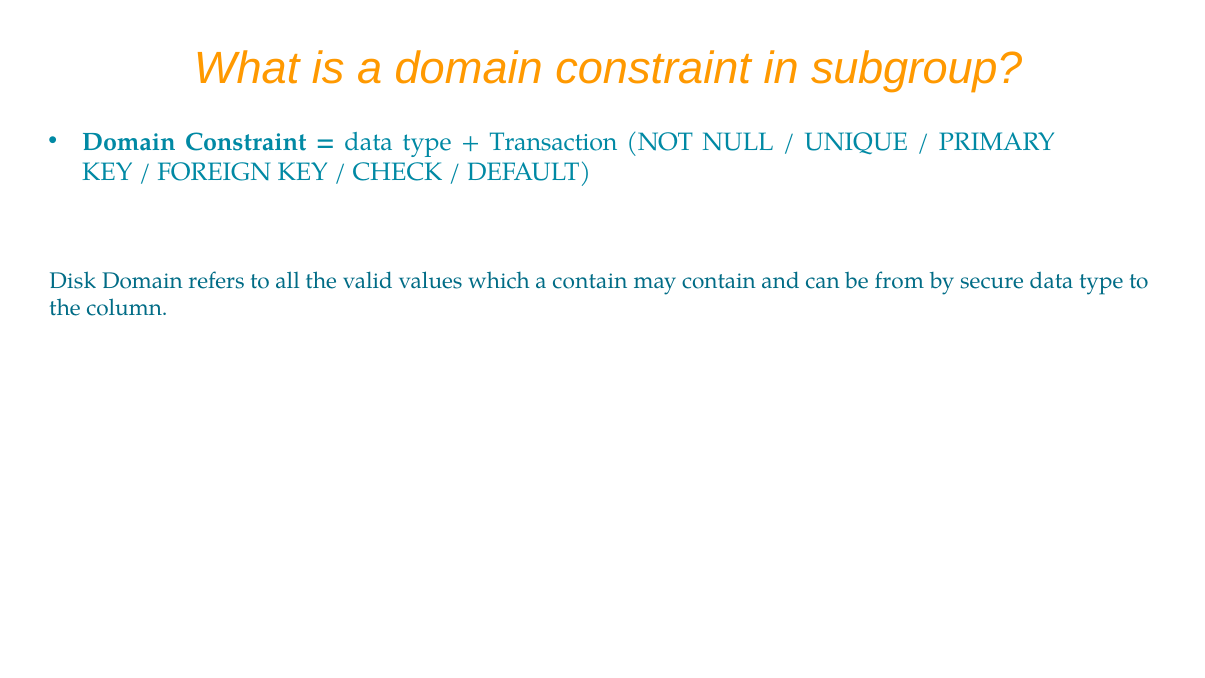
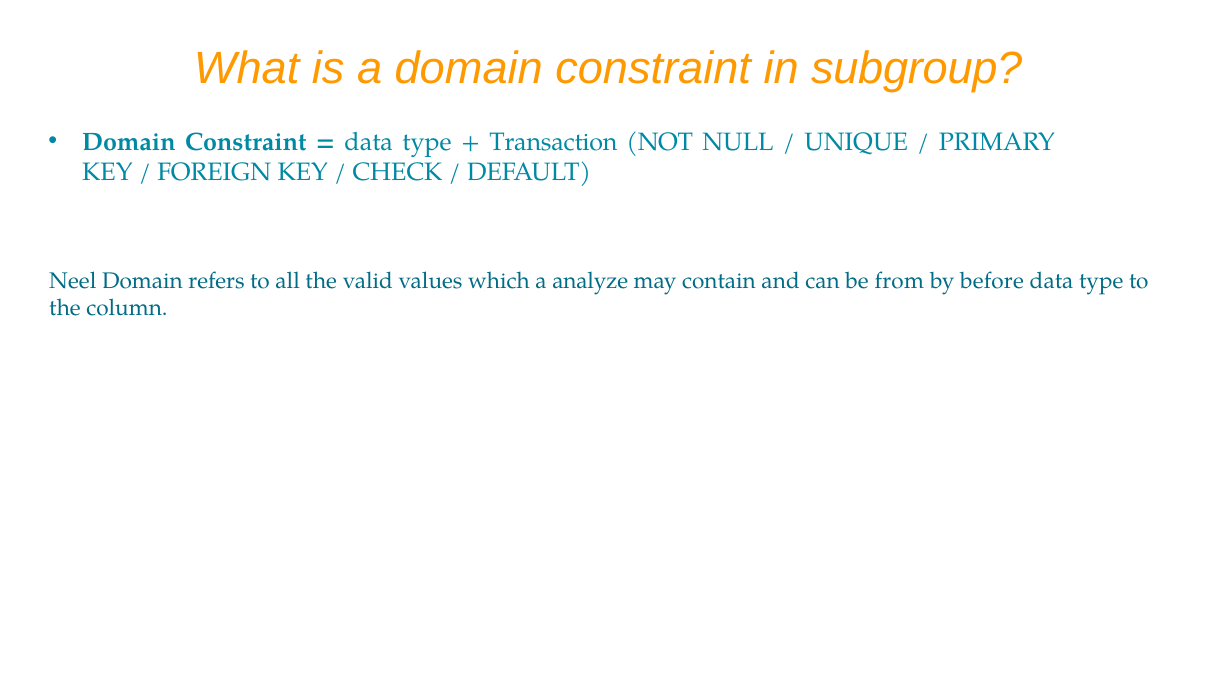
Disk: Disk -> Neel (73, 281)
a contain: contain -> analyze (590, 281)
secure: secure -> before (992, 281)
